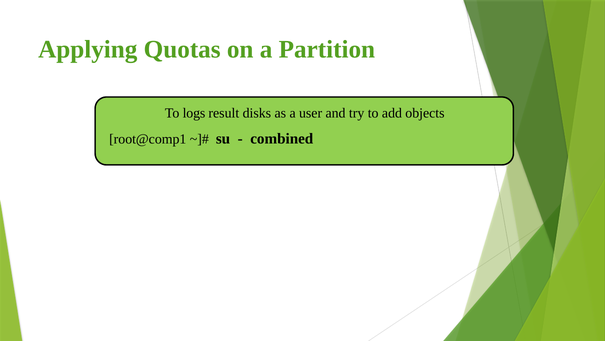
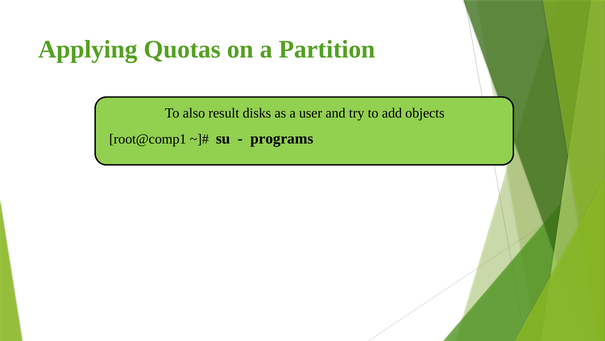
logs: logs -> also (194, 113)
combined: combined -> programs (282, 139)
